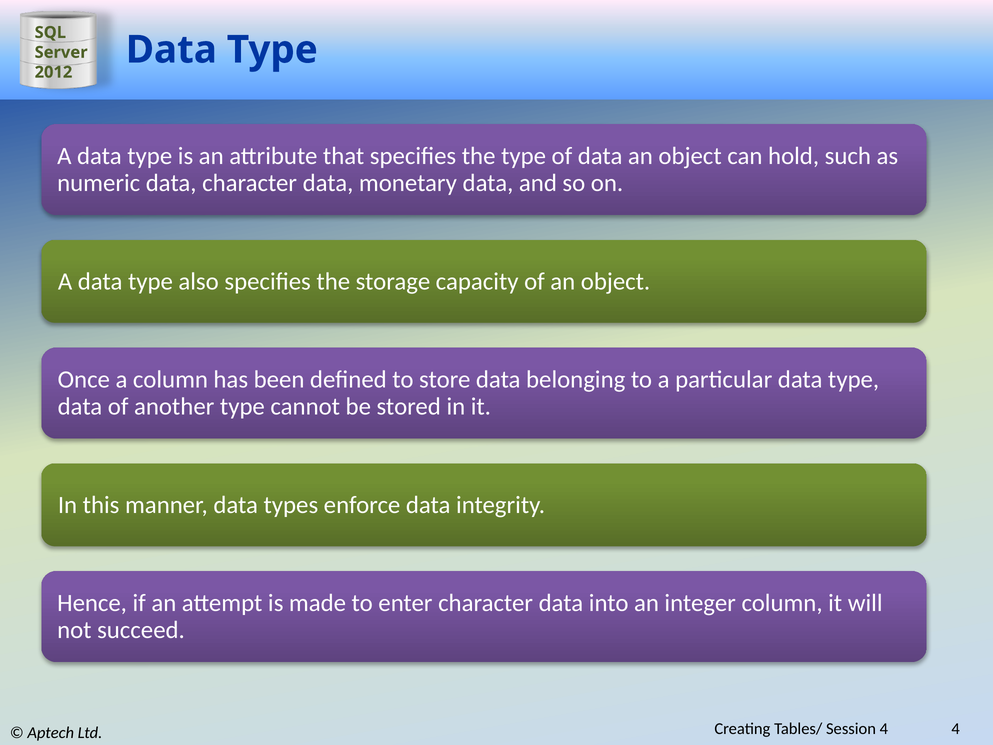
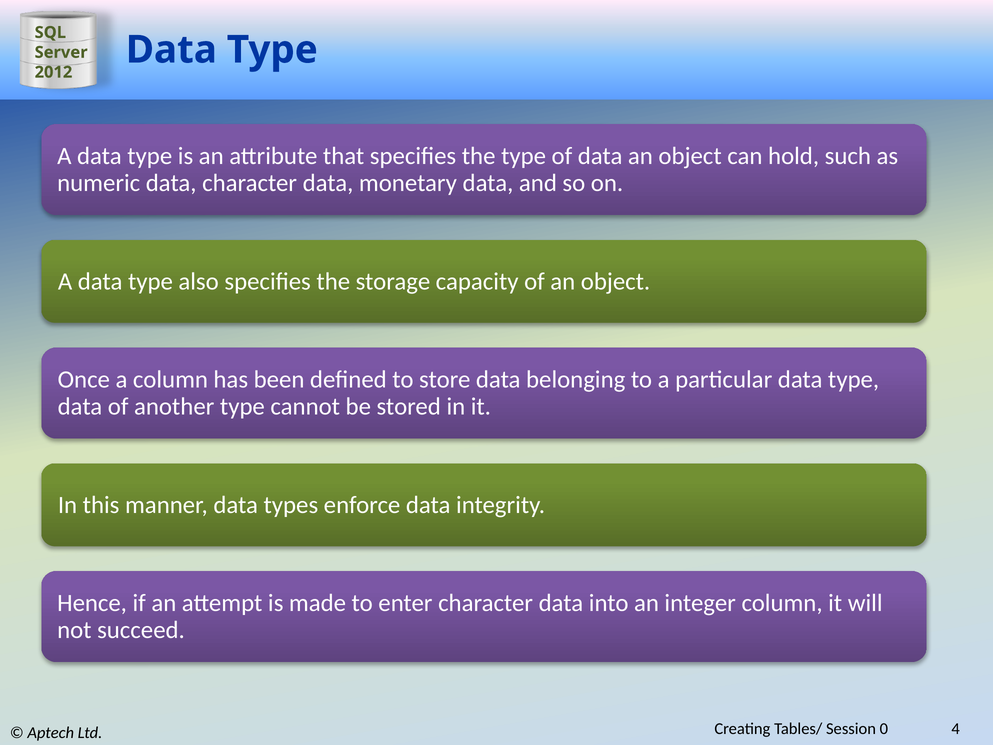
Session 4: 4 -> 0 (884, 728)
